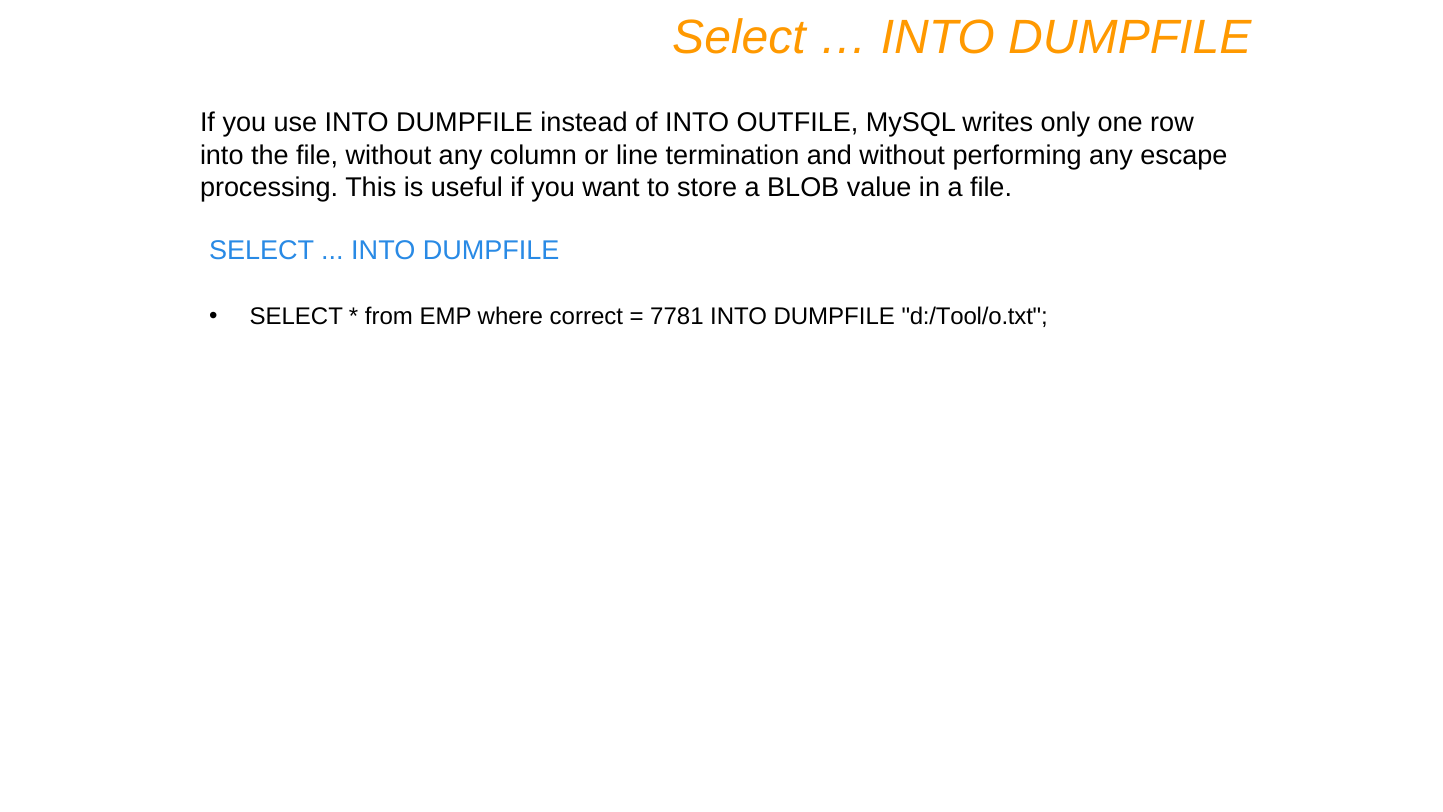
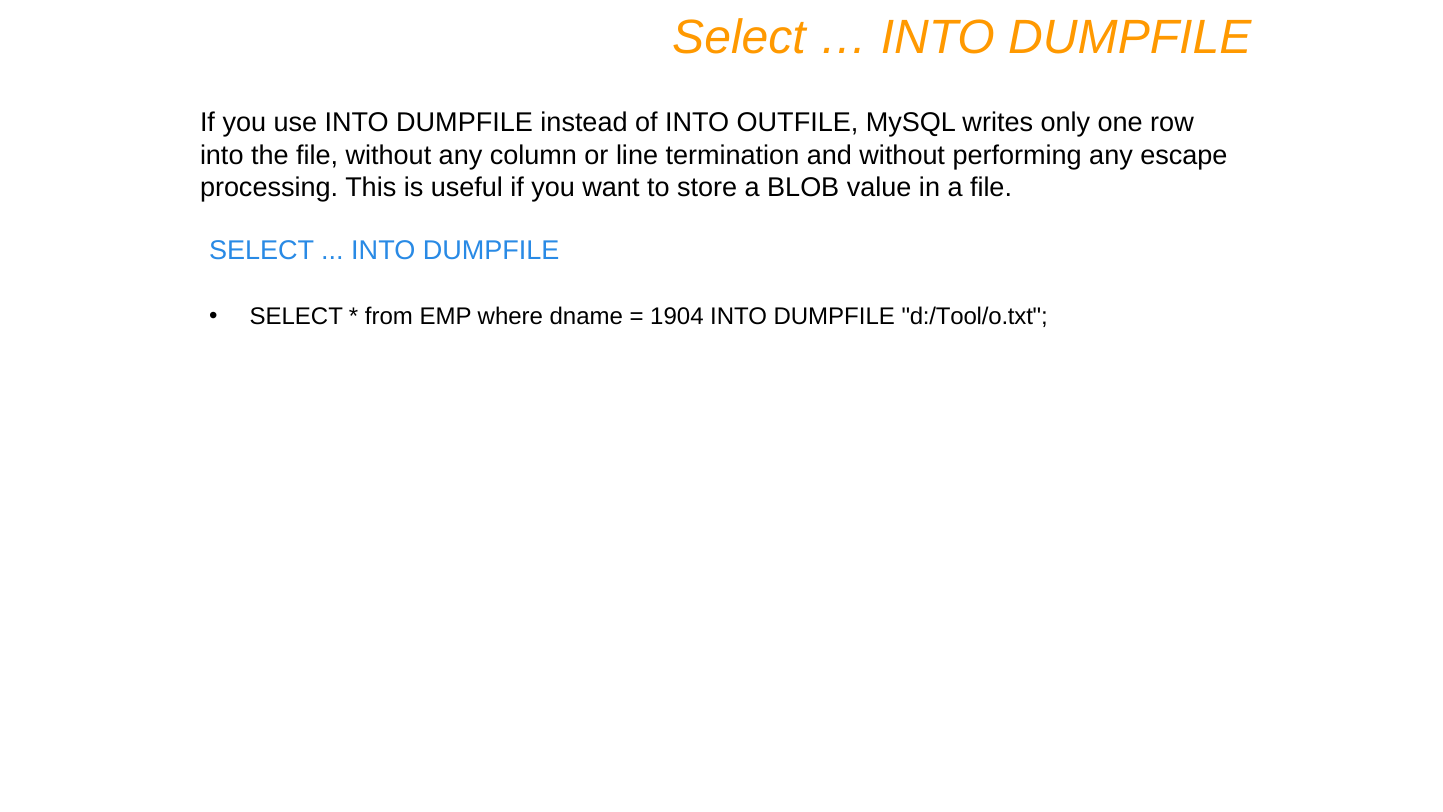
correct: correct -> dname (586, 316)
7781: 7781 -> 1904 (677, 316)
